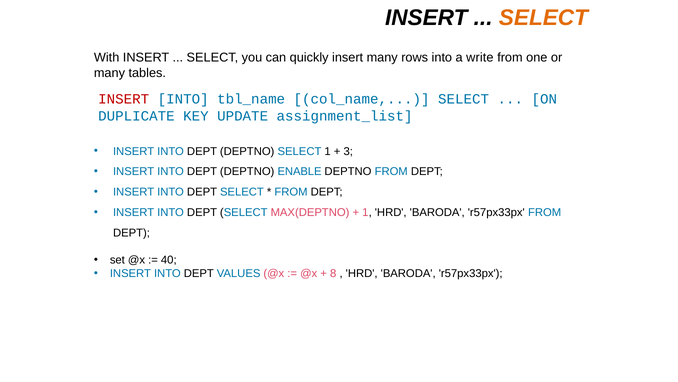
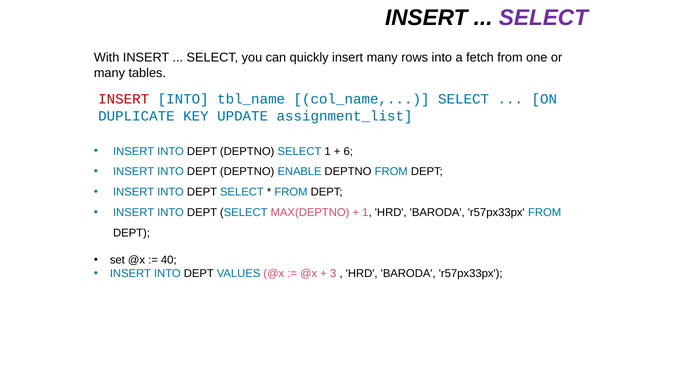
SELECT colour: orange -> purple (543, 18)
write: write -> fetch (480, 58)
3: 3 -> 6 (348, 151)
8: 8 -> 3 (333, 273)
